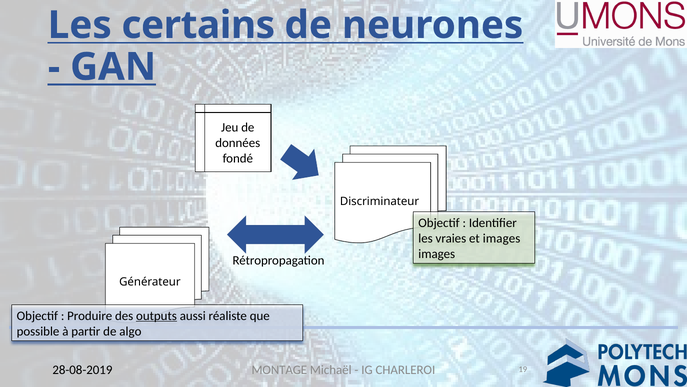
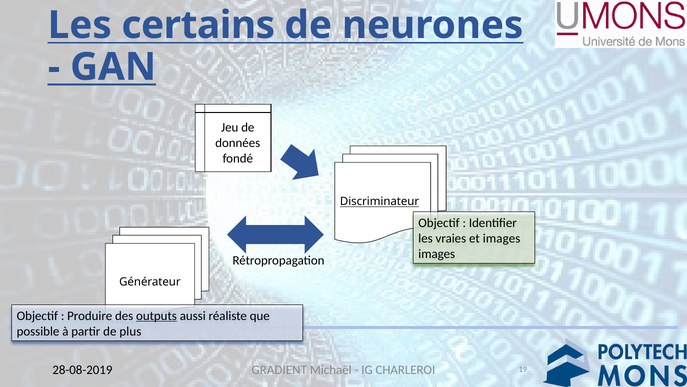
Discriminateur underline: none -> present (380, 201)
algo: algo -> plus (130, 331)
MONTAGE: MONTAGE -> GRADIENT (279, 369)
